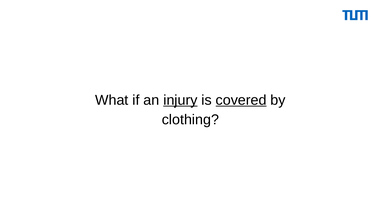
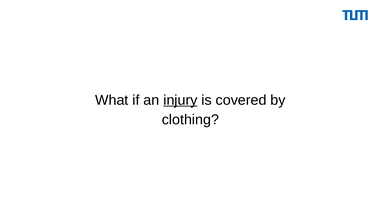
covered underline: present -> none (241, 100)
